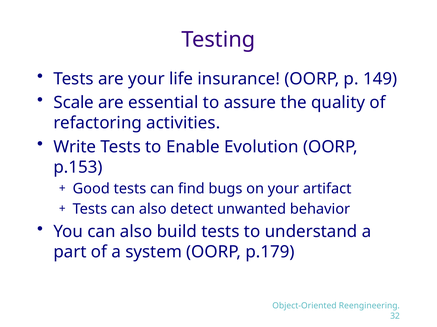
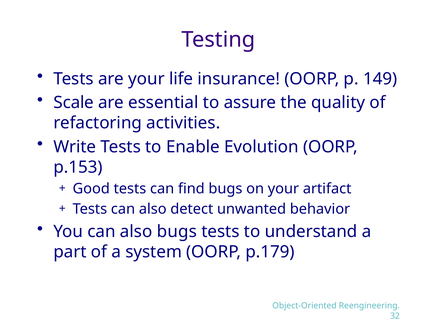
also build: build -> bugs (177, 232)
